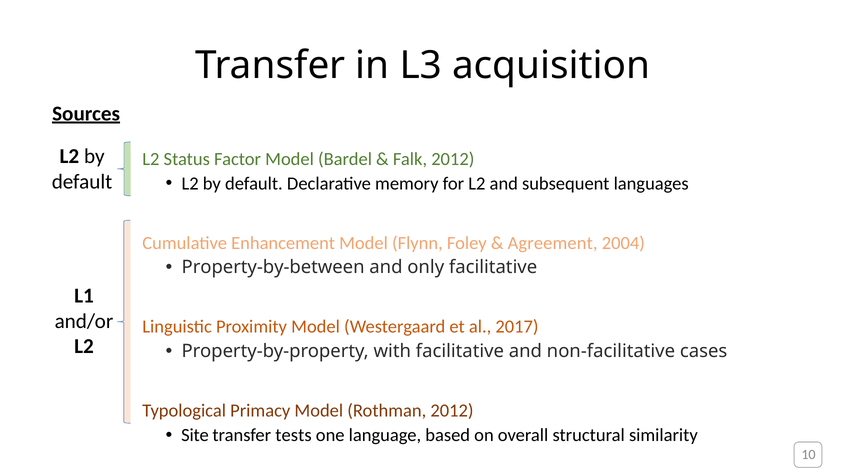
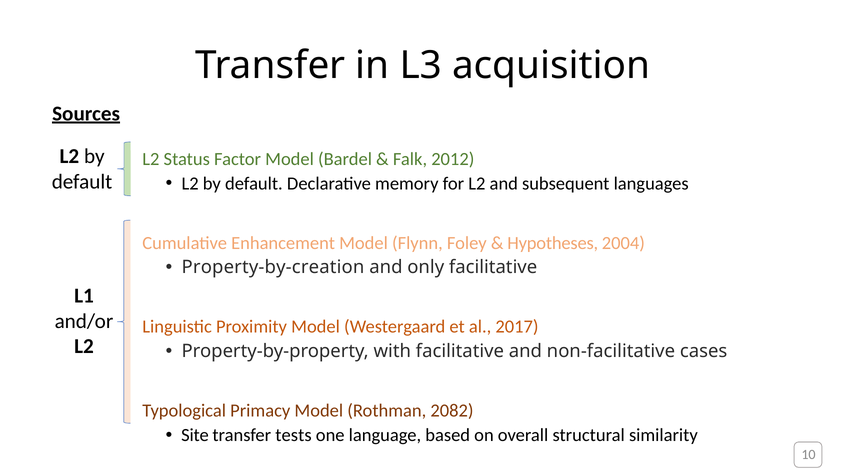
Agreement: Agreement -> Hypotheses (553, 243)
Property-by-between: Property-by-between -> Property-by-creation (273, 267)
Rothman 2012: 2012 -> 2082 (452, 411)
